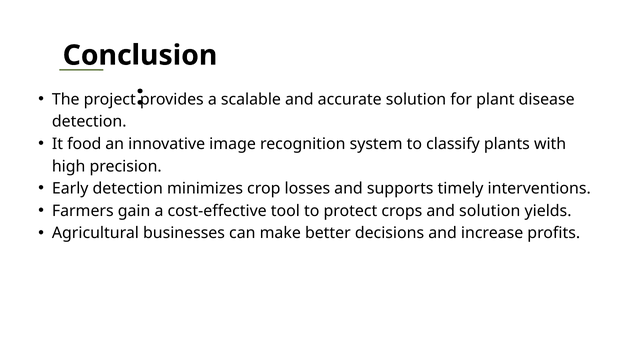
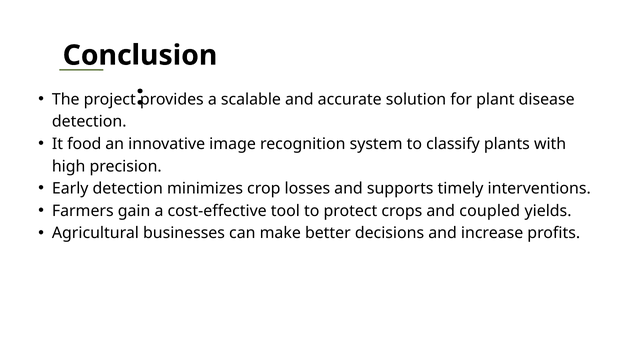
and solution: solution -> coupled (490, 211)
